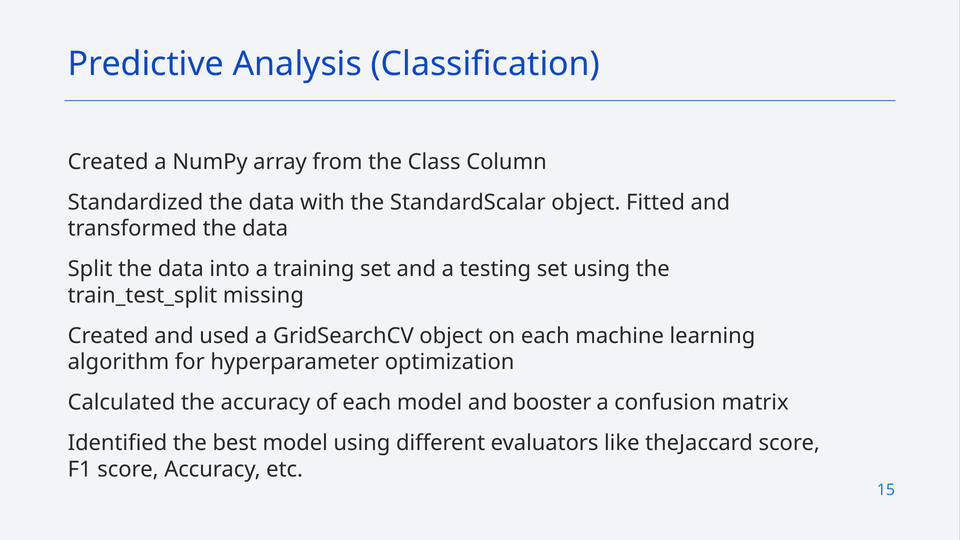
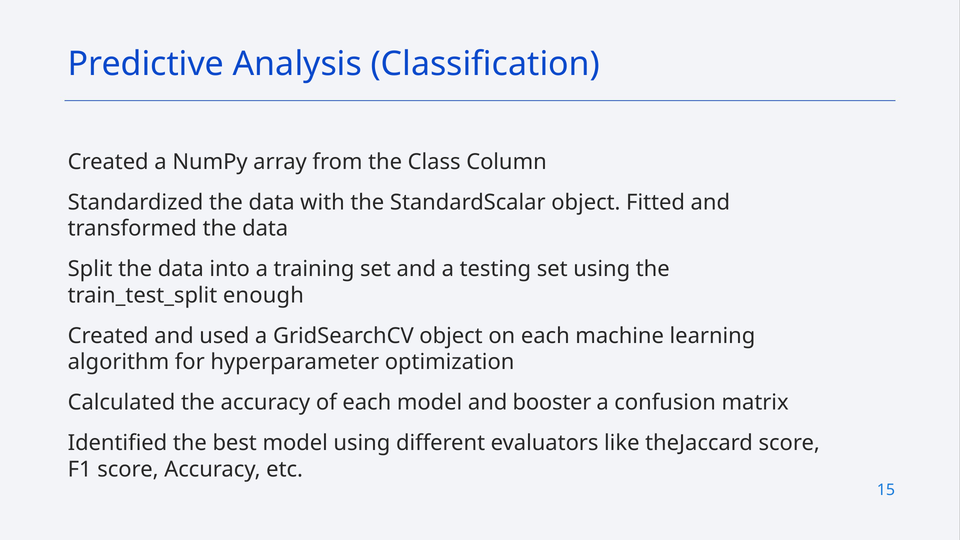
missing: missing -> enough (263, 295)
